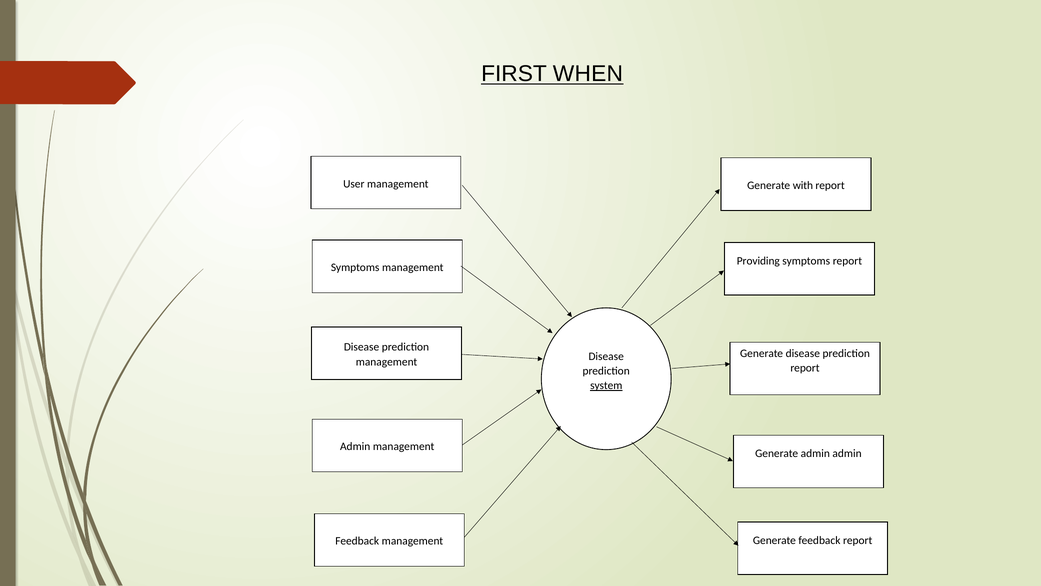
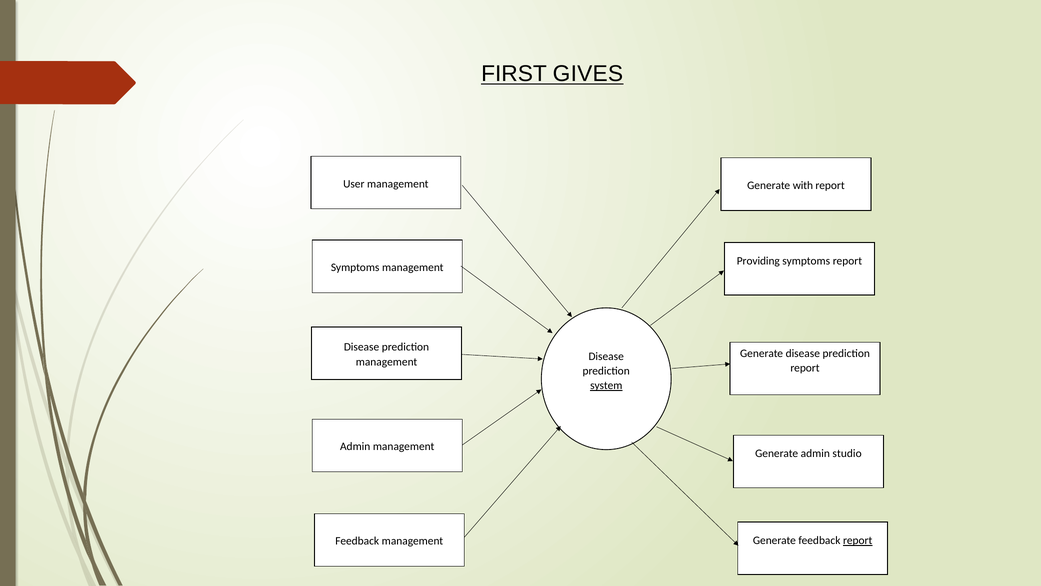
WHEN: WHEN -> GIVES (588, 74)
Generate admin admin: admin -> studio (847, 453)
report underline: none -> present (858, 540)
